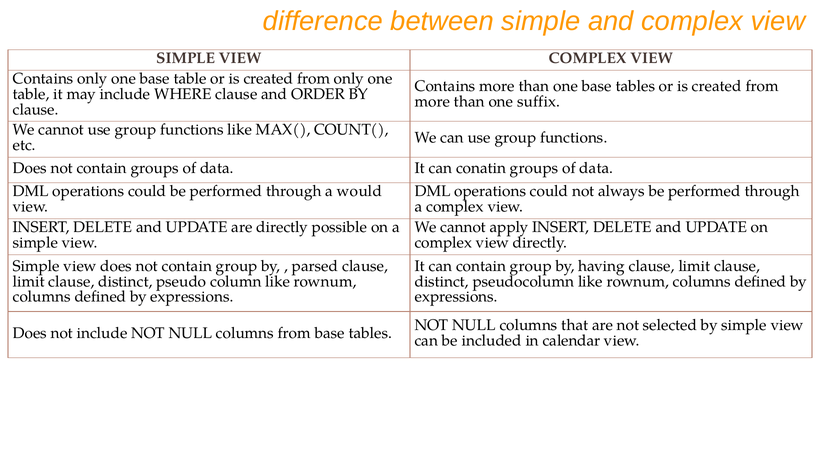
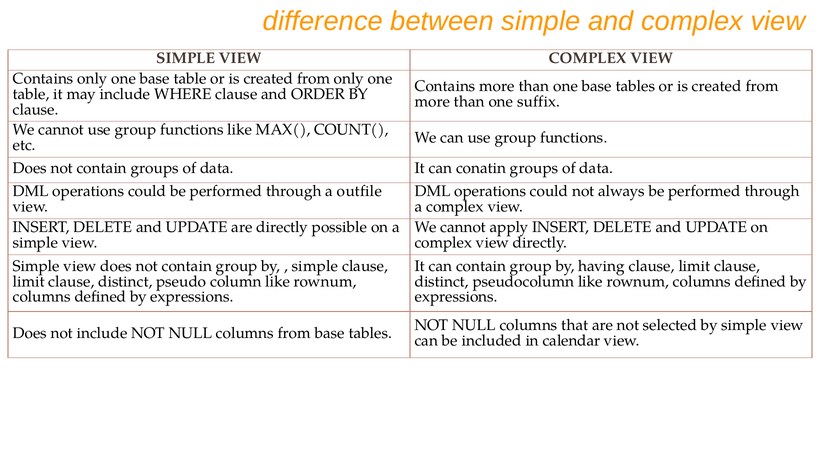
would: would -> outfile (359, 192)
parsed: parsed -> simple (315, 266)
